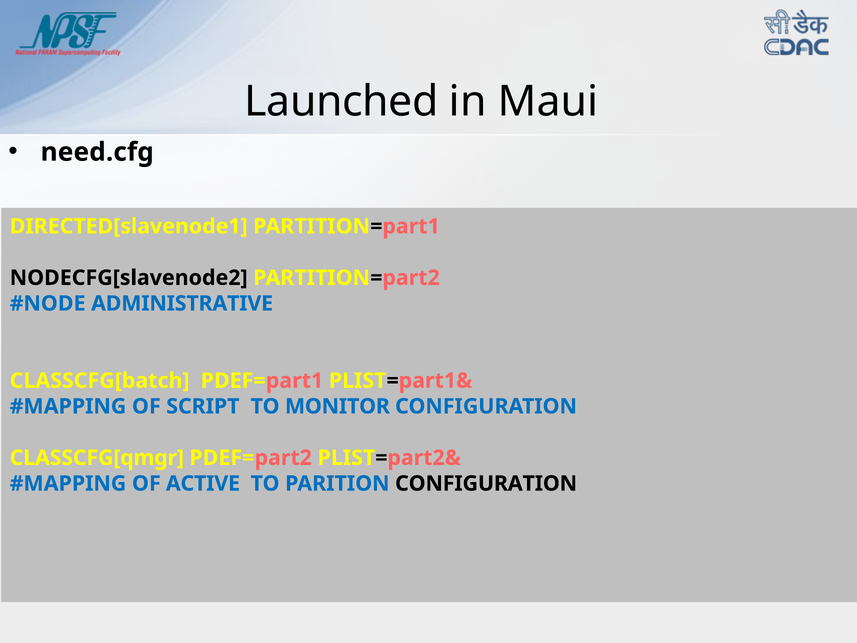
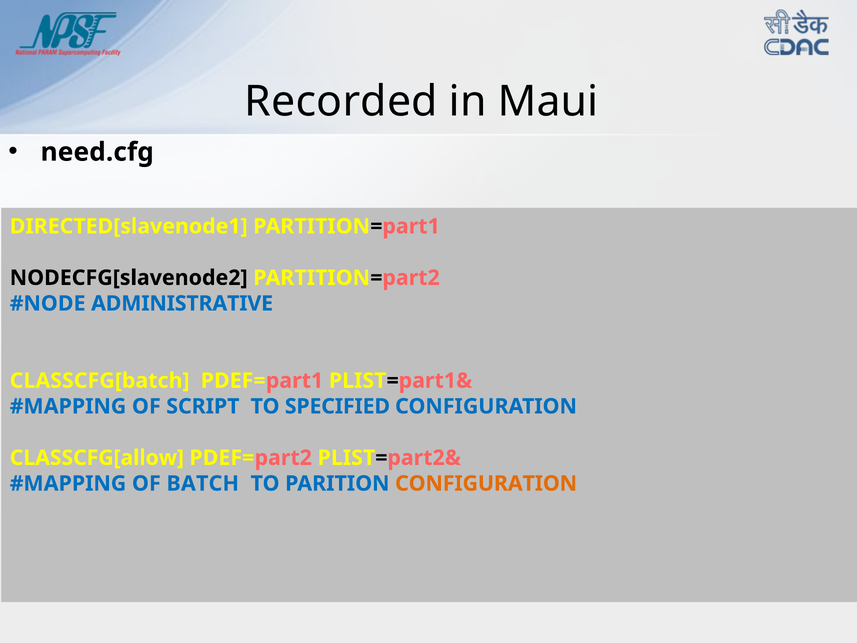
Launched: Launched -> Recorded (341, 102)
MONITOR: MONITOR -> SPECIFIED (337, 406)
CLASSCFG[qmgr: CLASSCFG[qmgr -> CLASSCFG[allow (97, 458)
ACTIVE: ACTIVE -> BATCH (203, 483)
CONFIGURATION colour: black -> orange (486, 483)
